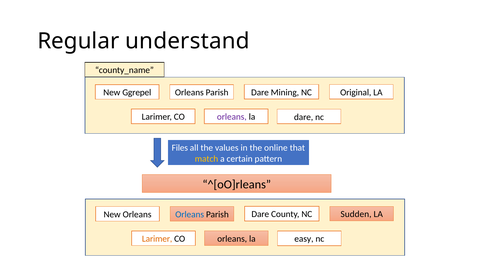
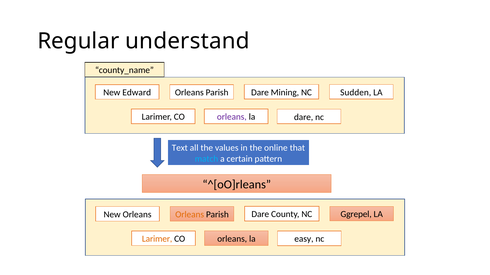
Ggrepel: Ggrepel -> Edward (137, 93)
Original: Original -> Sudden (356, 93)
Files: Files -> Text (180, 148)
match colour: yellow -> light blue (207, 159)
Orleans colour: blue -> orange (190, 215)
Sudden: Sudden -> Ggrepel (356, 215)
